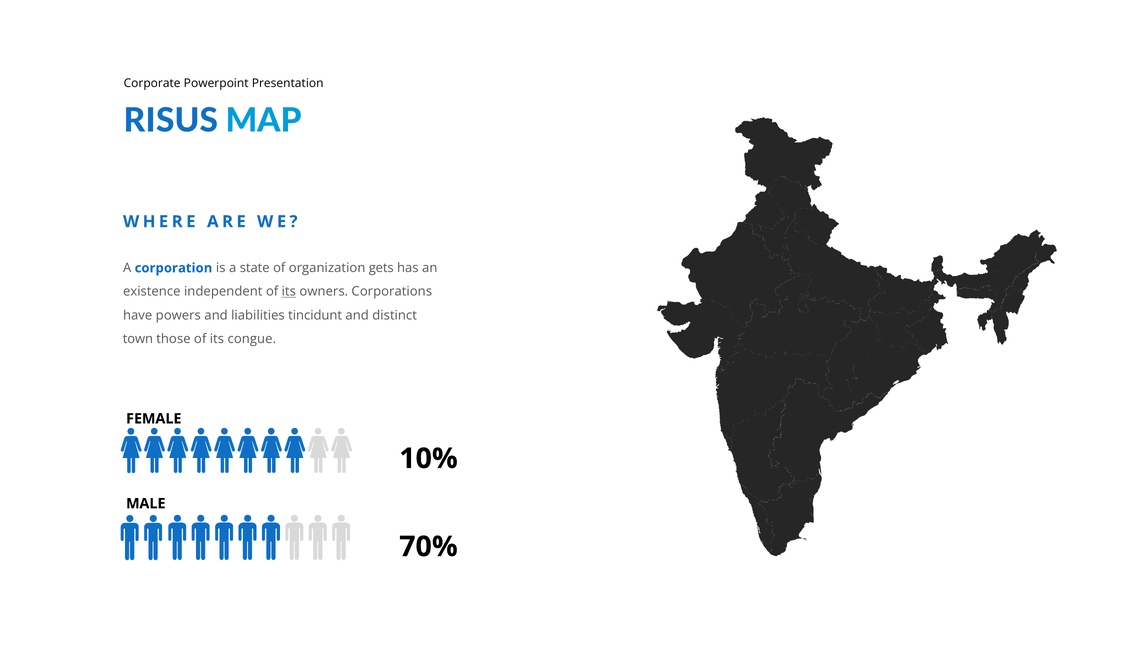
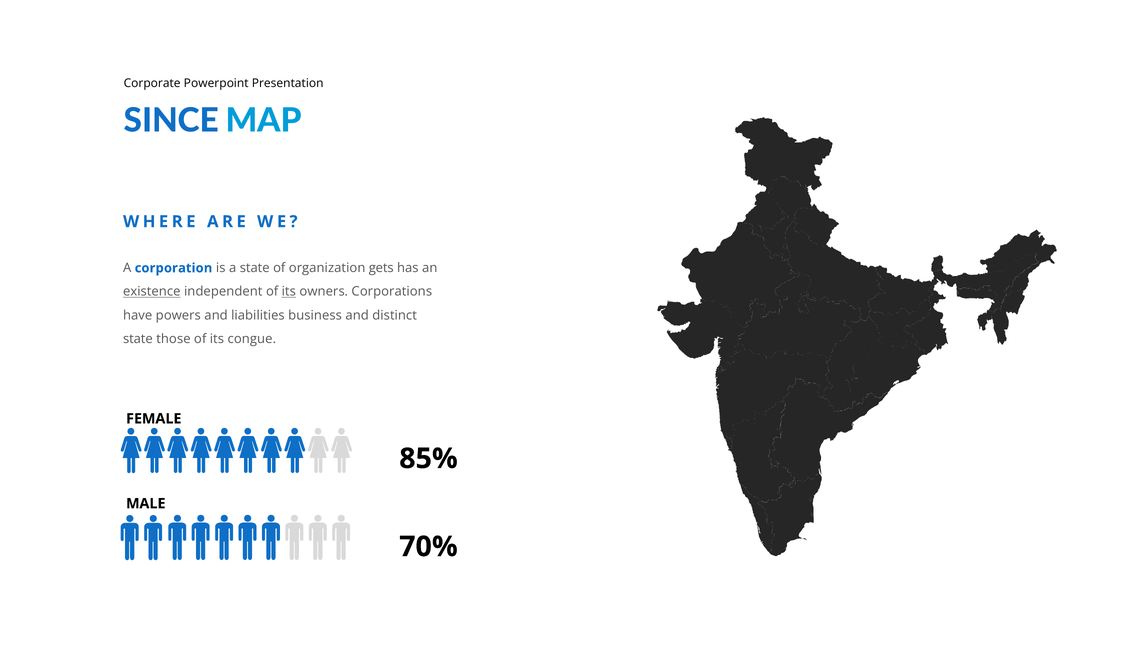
RISUS: RISUS -> SINCE (171, 121)
existence underline: none -> present (152, 292)
tincidunt: tincidunt -> business (315, 315)
town: town -> state (138, 339)
10%: 10% -> 85% (428, 459)
